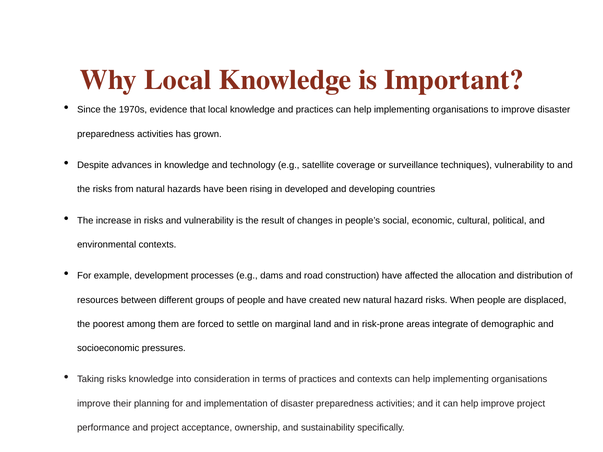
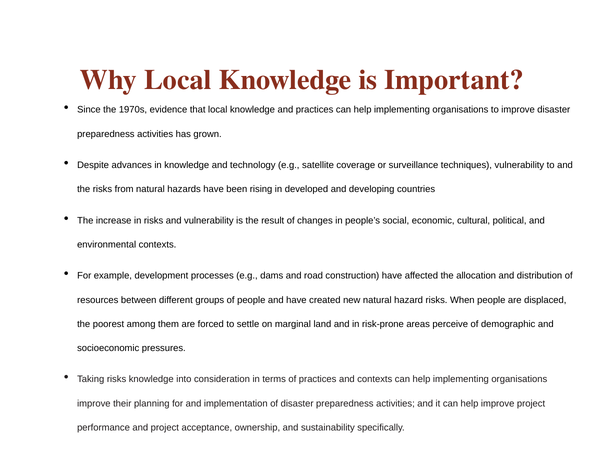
integrate: integrate -> perceive (450, 324)
